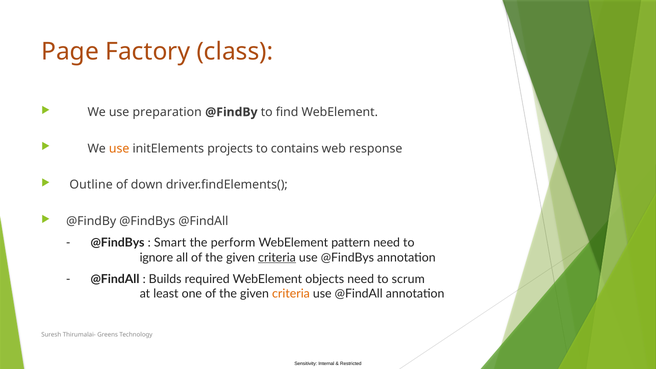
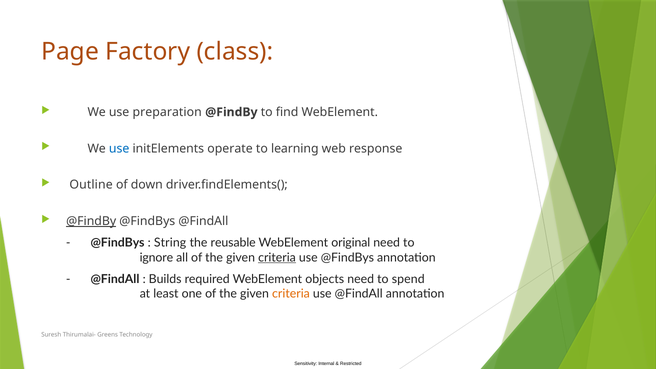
use colour: orange -> blue (119, 148)
projects: projects -> operate (230, 148)
contains: contains -> learning (295, 148)
@FindBy underline: none -> present (91, 221)
Smart: Smart -> String (170, 243)
perform: perform -> reusable (233, 243)
pattern: pattern -> original (351, 243)
scrum: scrum -> spend (408, 279)
